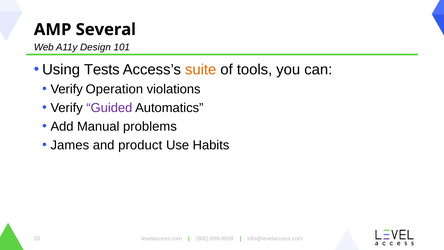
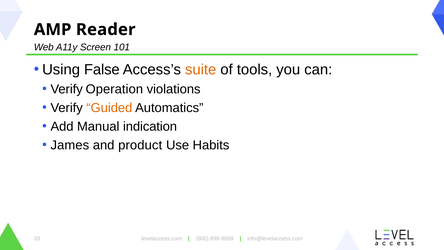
Several: Several -> Reader (106, 30)
Design: Design -> Screen (96, 47)
Tests: Tests -> False (102, 69)
Guided colour: purple -> orange (109, 108)
problems: problems -> indication (150, 126)
